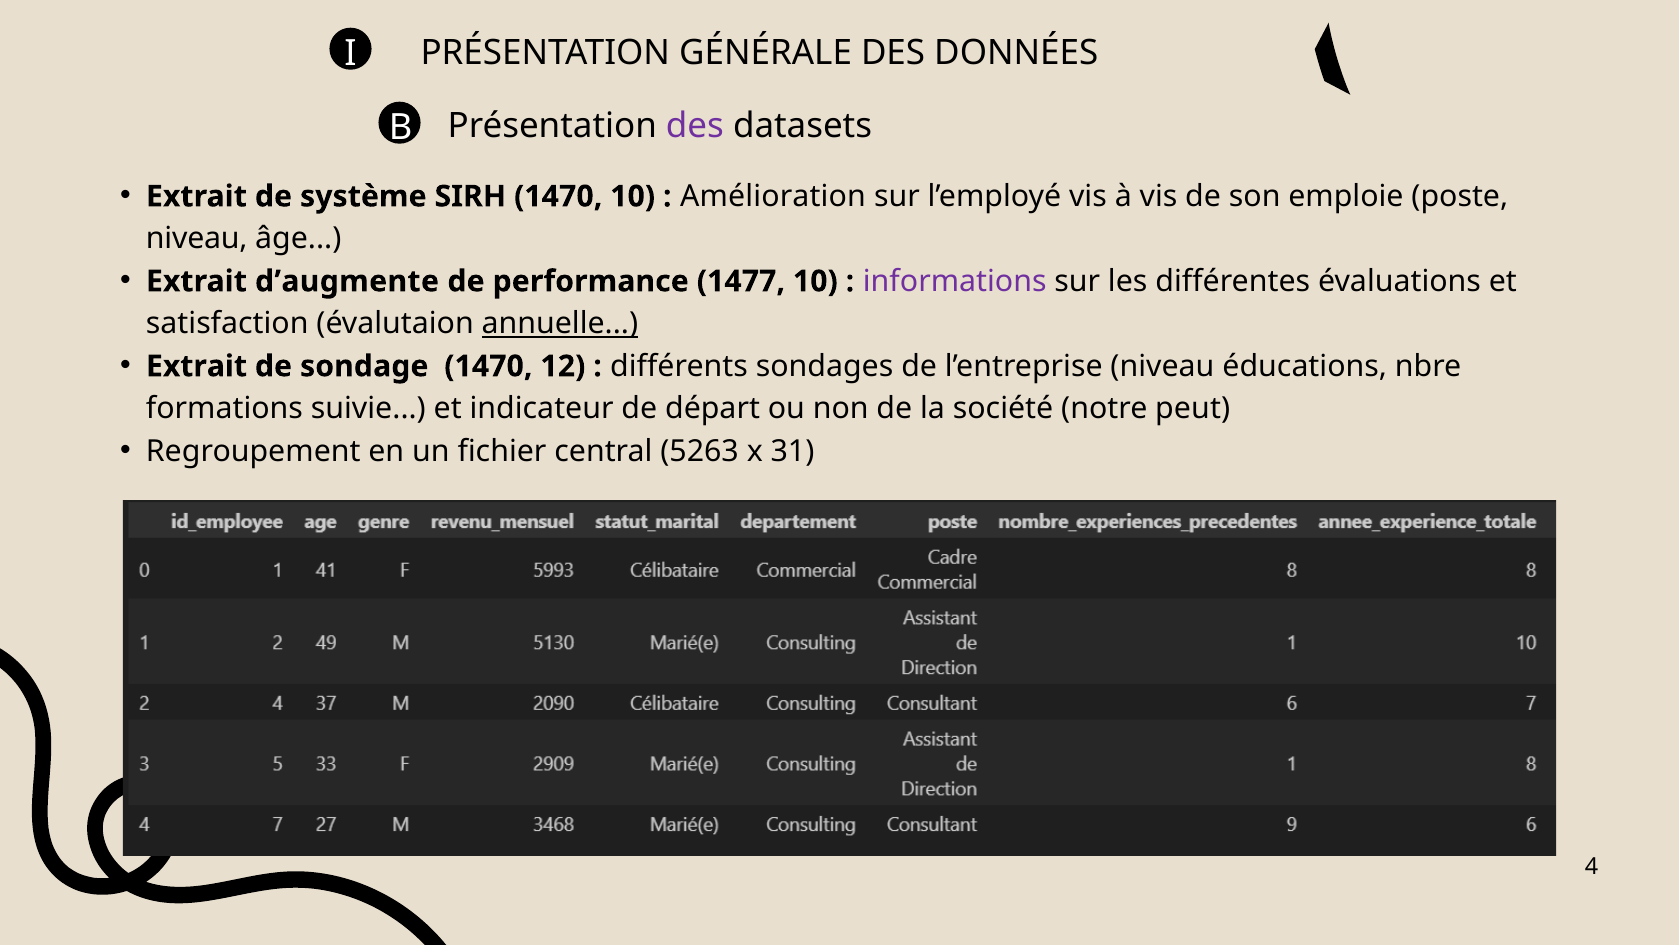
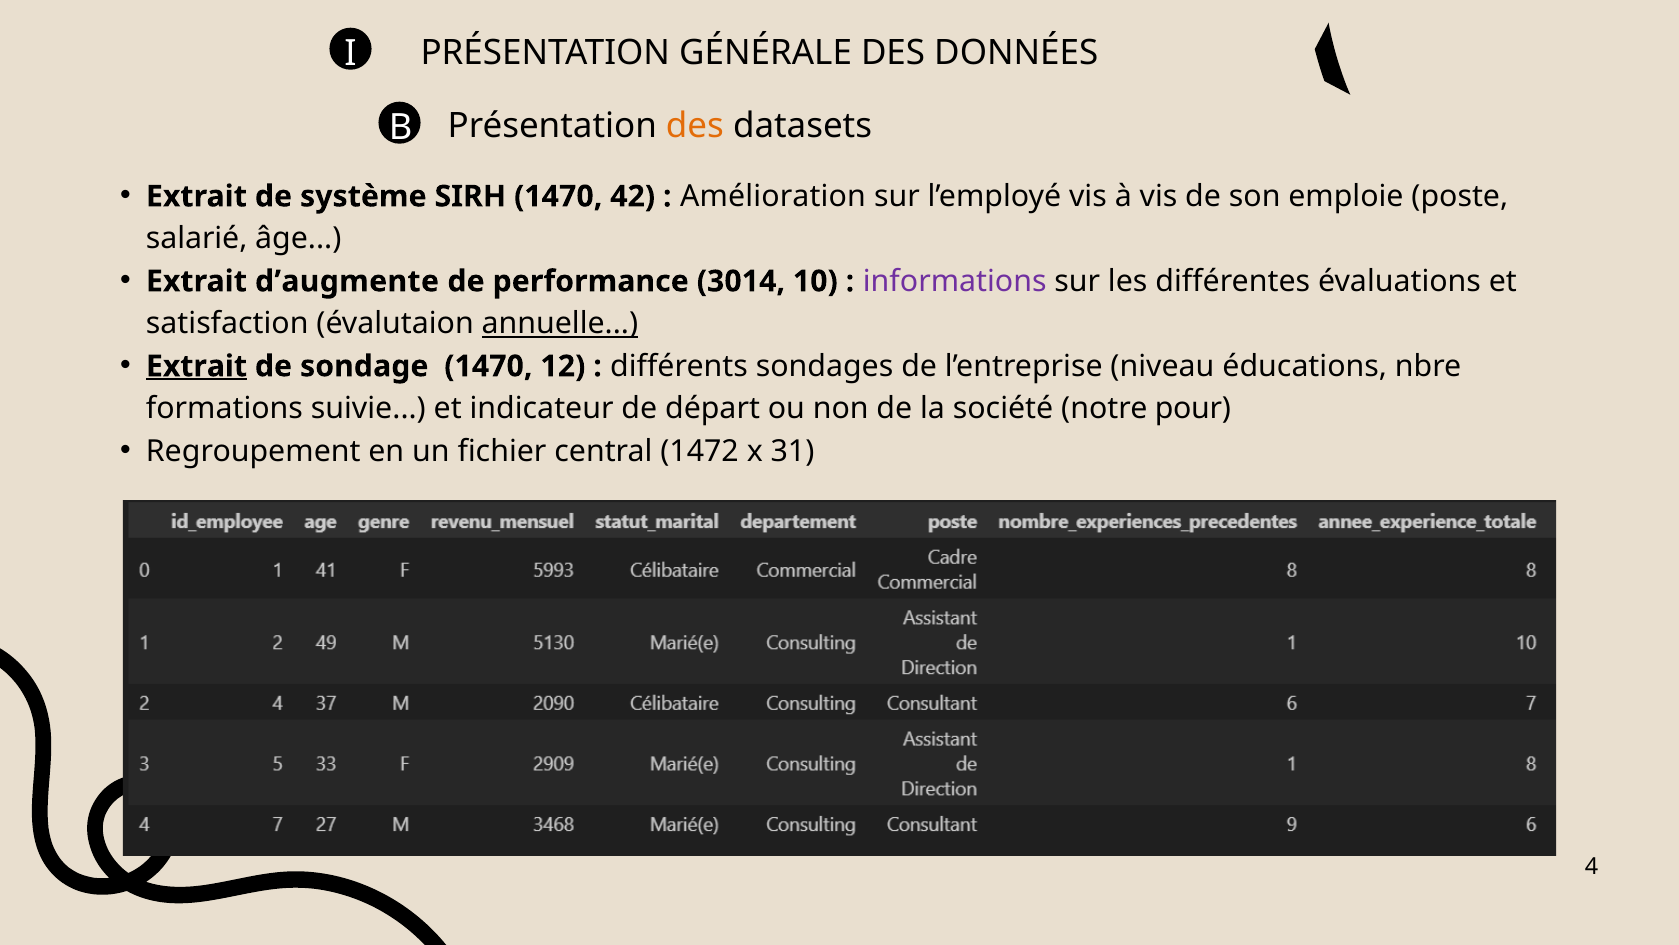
des colour: purple -> orange (695, 126)
1470 10: 10 -> 42 (633, 196)
niveau: niveau -> salarié (197, 239)
1477: 1477 -> 3014 (741, 281)
Extrait underline: none -> present (196, 366)
peut: peut -> pour (1193, 409)
5263: 5263 -> 1472 (700, 451)
